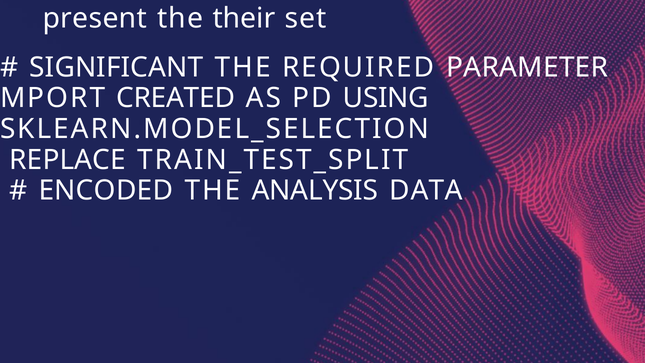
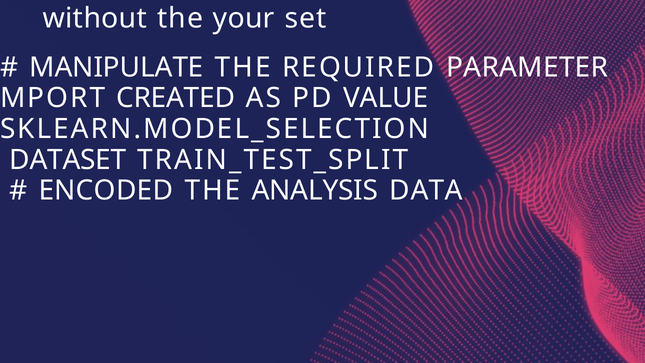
present: present -> without (95, 19)
their: their -> your (244, 19)
SIGNIFICANT: SIGNIFICANT -> MANIPULATE (116, 67)
USING: USING -> VALUE (386, 98)
REPLACE: REPLACE -> DATASET (68, 160)
